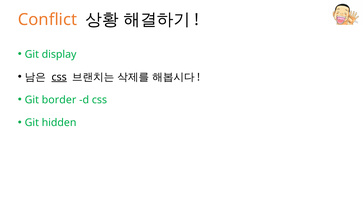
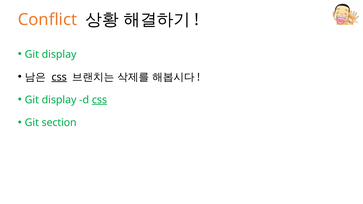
border: border -> display (59, 100)
css underline: none -> present (99, 100)
hidden: hidden -> section (59, 123)
